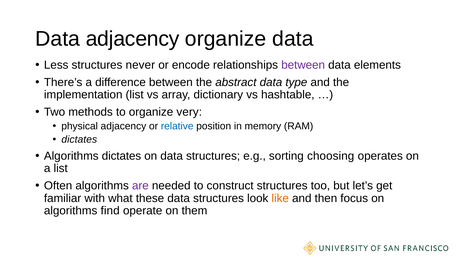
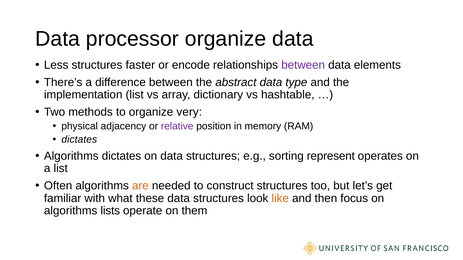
Data adjacency: adjacency -> processor (133, 39)
never: never -> faster (140, 65)
relative colour: blue -> purple (177, 126)
choosing: choosing -> represent (331, 156)
are colour: purple -> orange (140, 186)
find: find -> lists (110, 211)
